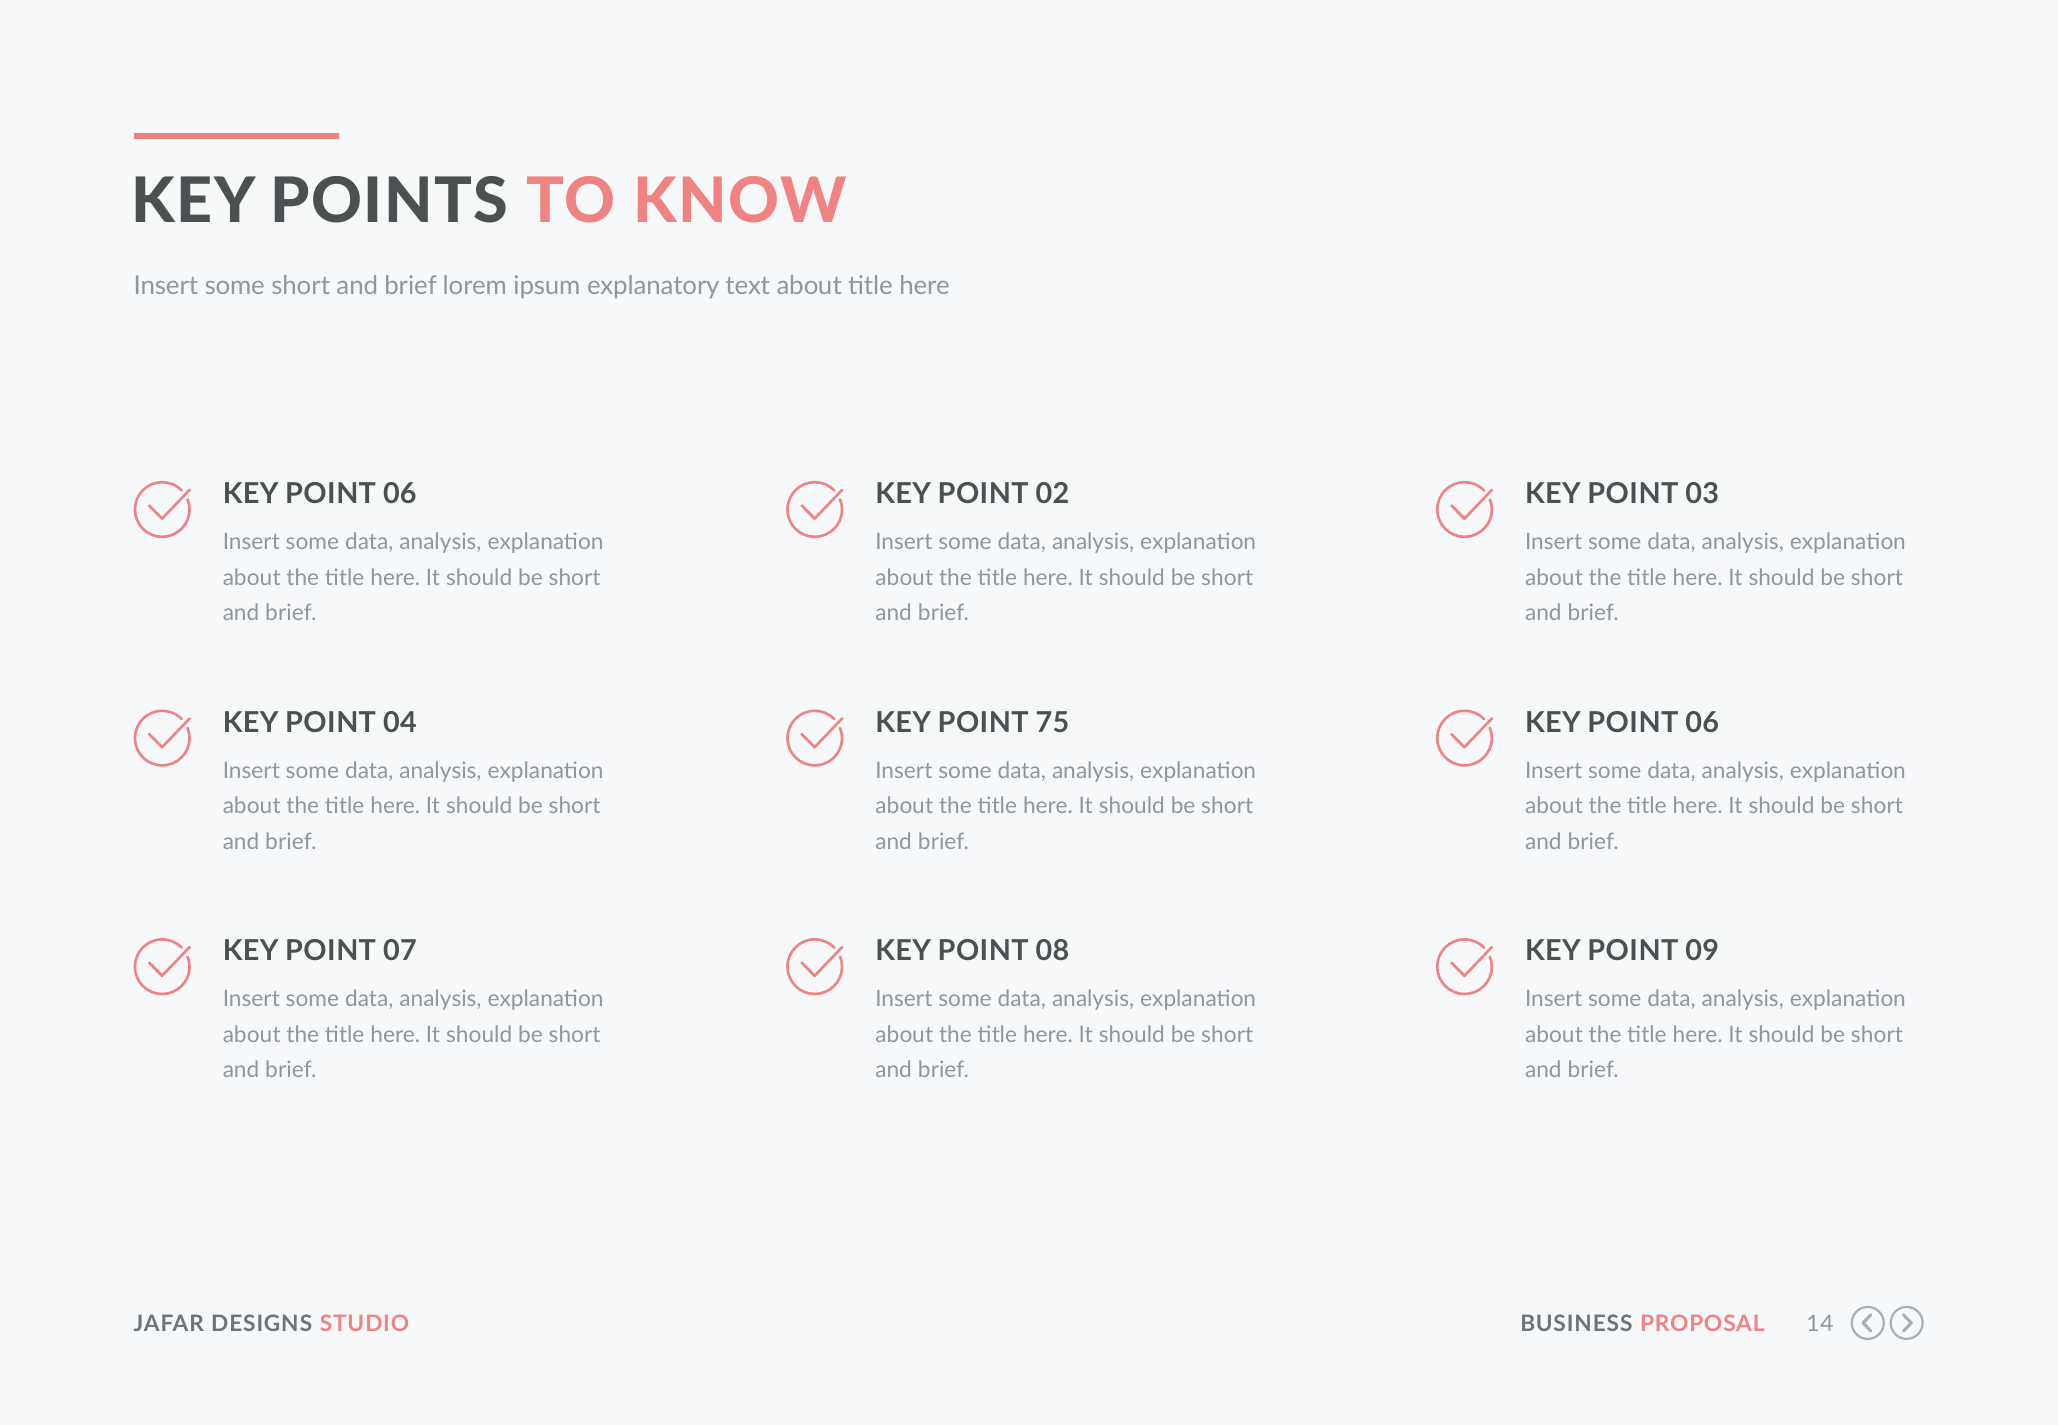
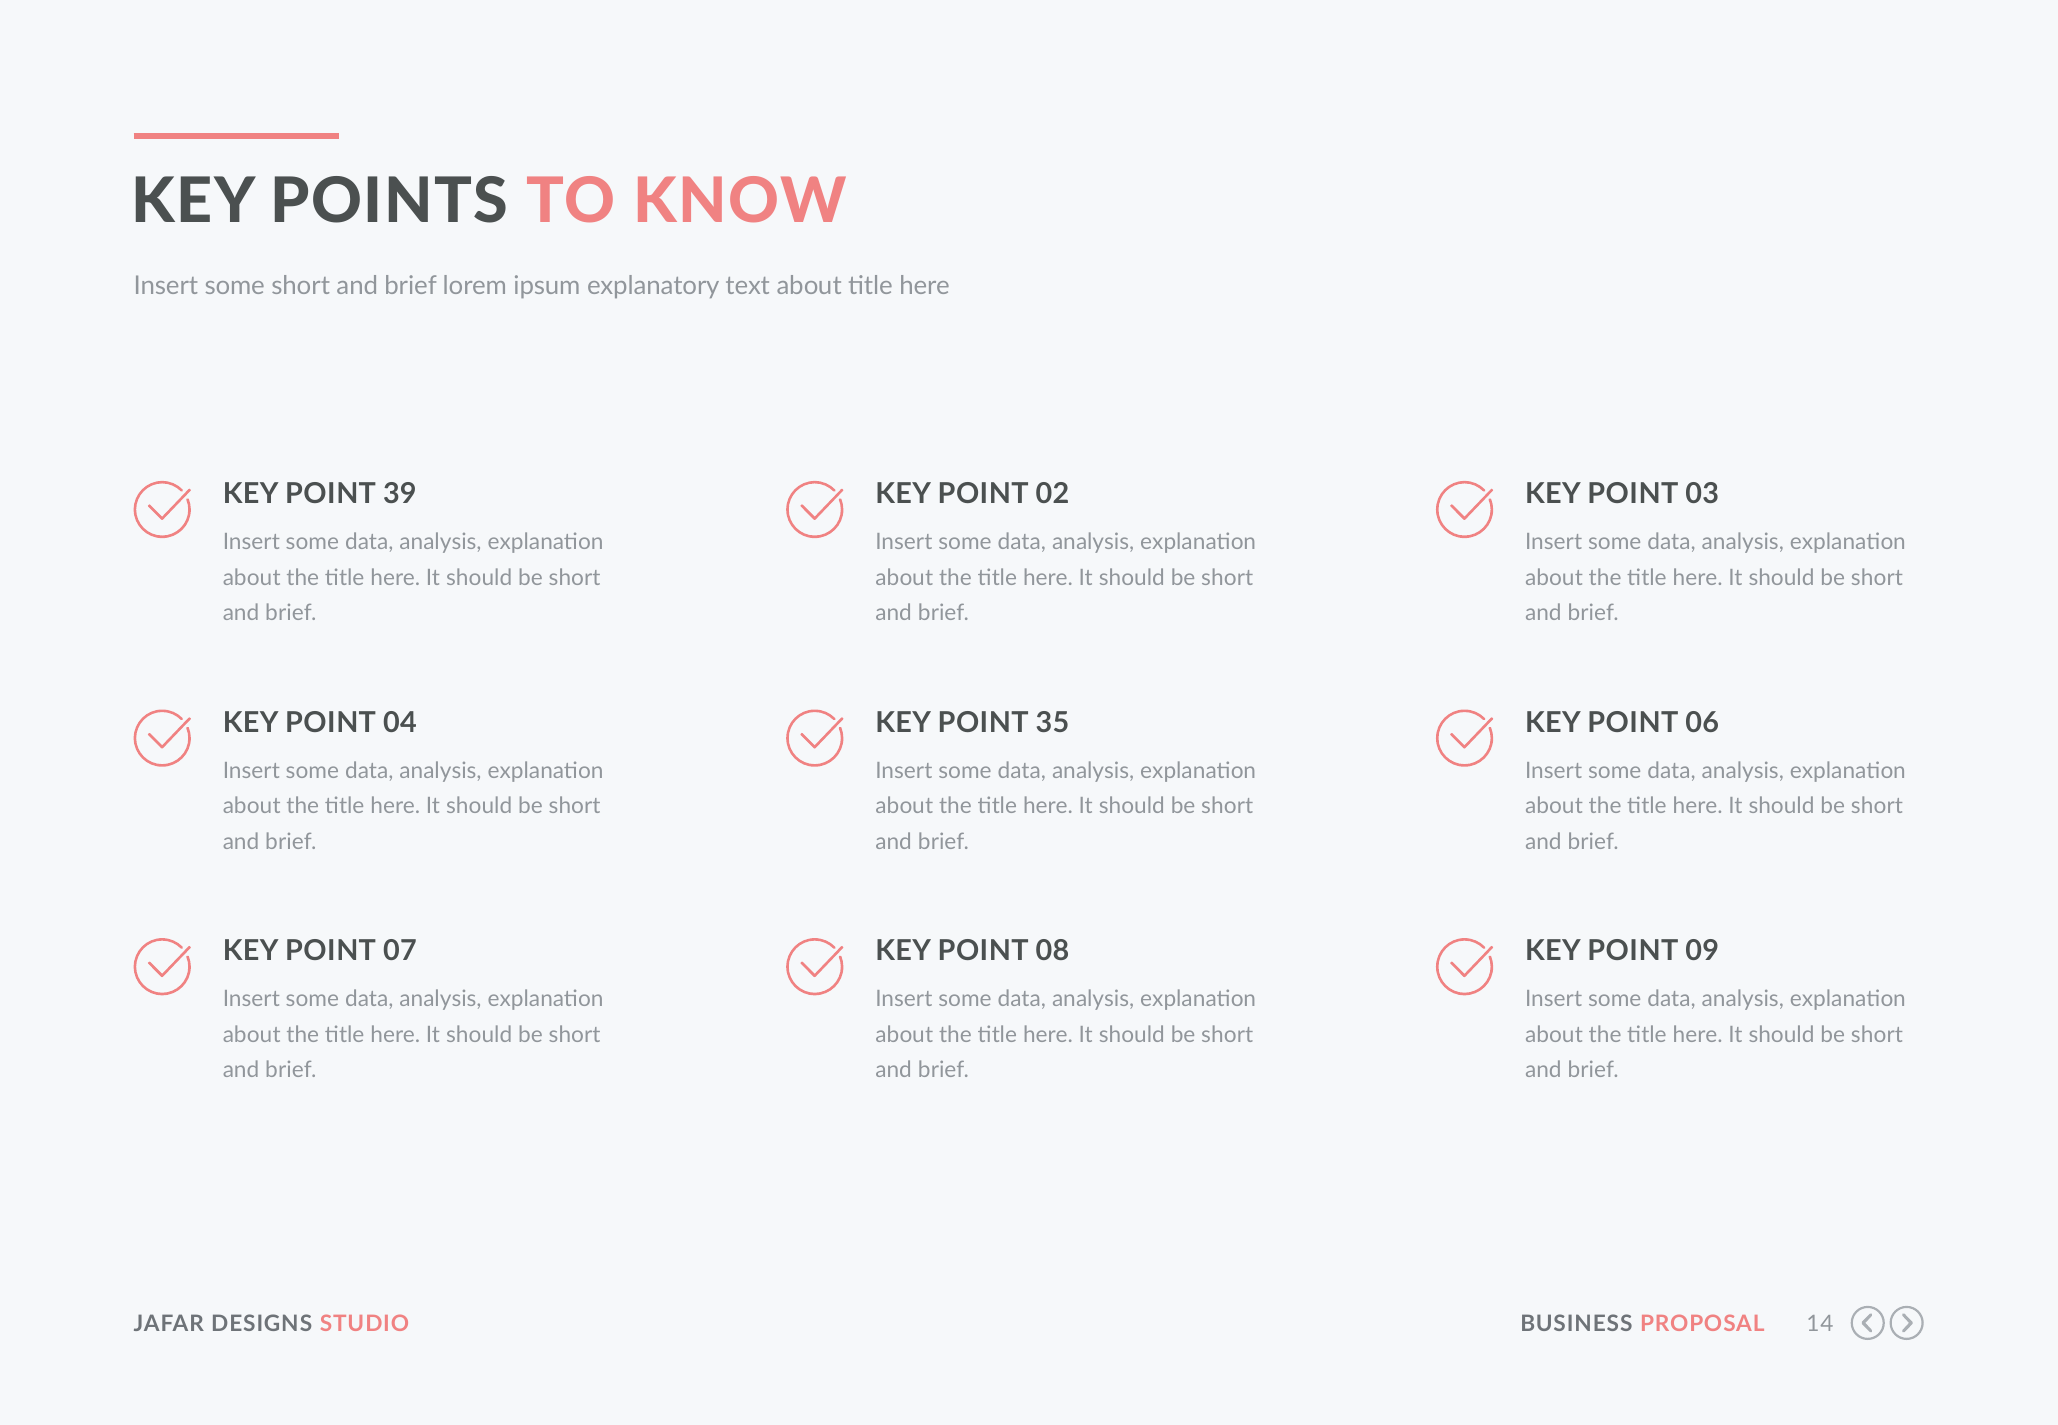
06: 06 -> 39 (400, 494)
75: 75 -> 35 (1052, 723)
